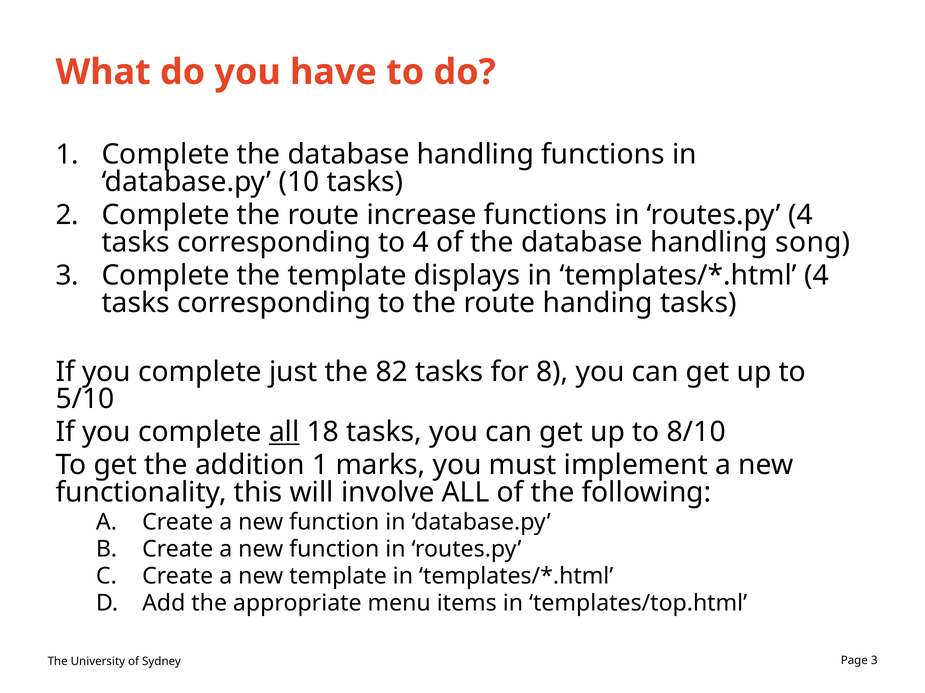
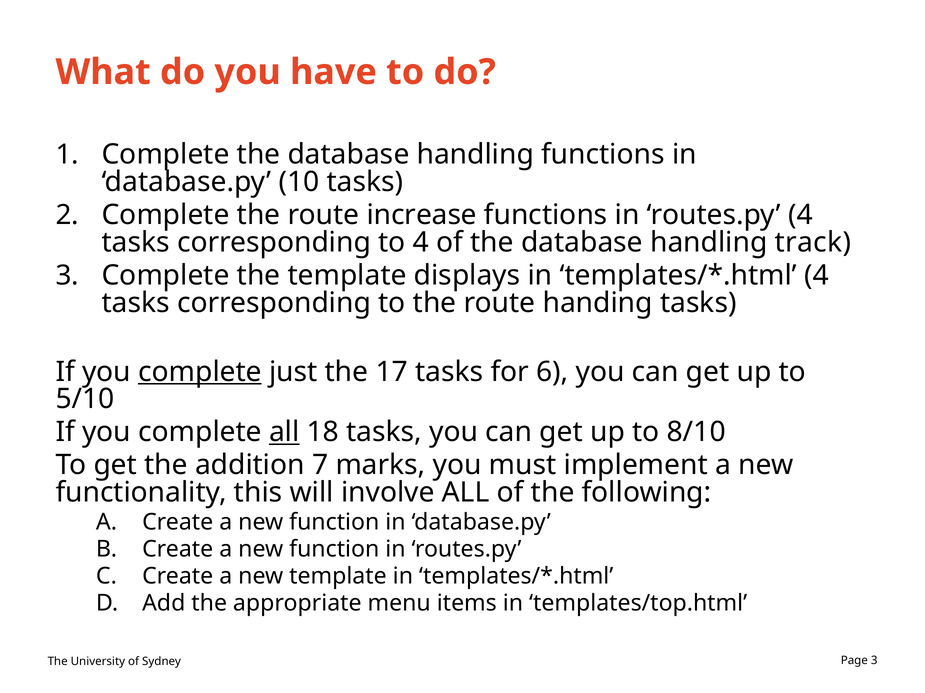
song: song -> track (813, 243)
complete underline: none -> present (200, 372)
82: 82 -> 17 (392, 372)
8: 8 -> 6 (552, 372)
addition 1: 1 -> 7 (320, 466)
